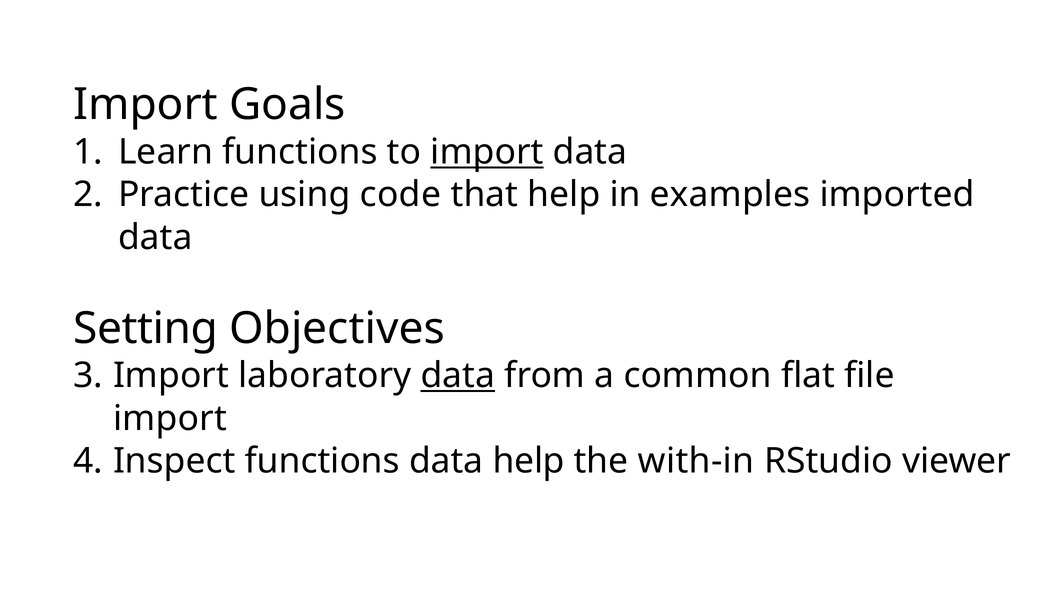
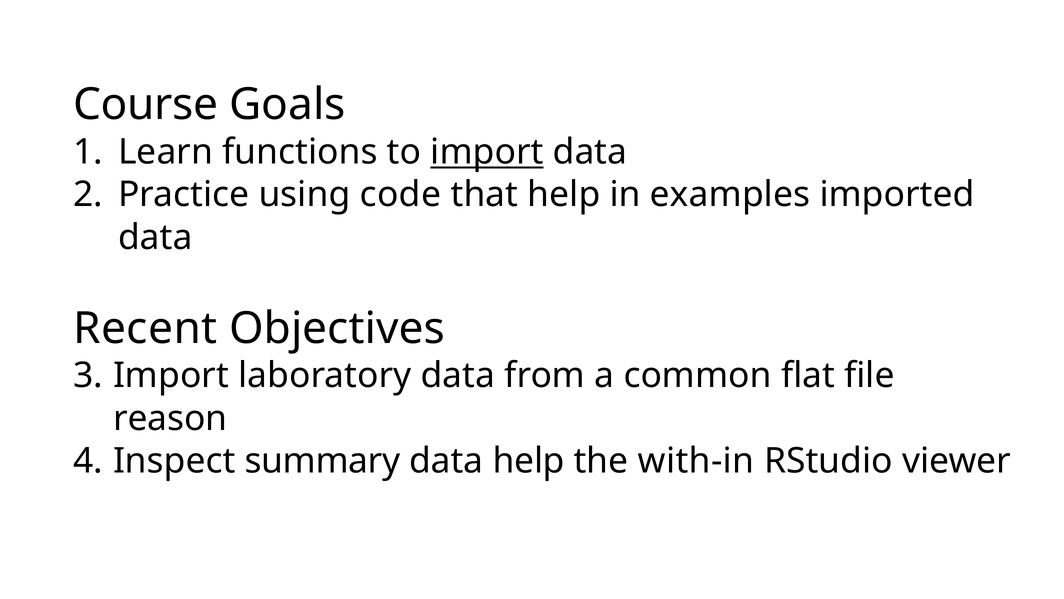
Import: Import -> Course (146, 105)
Setting: Setting -> Recent (145, 328)
data underline: present -> none (458, 375)
import: import -> reason (170, 418)
Inspect functions: functions -> summary (322, 461)
